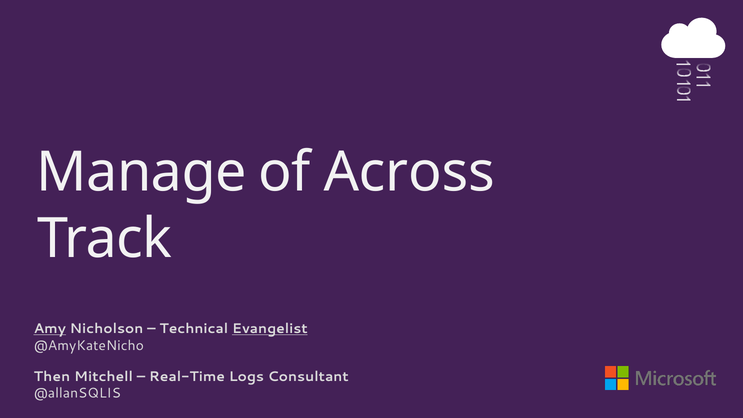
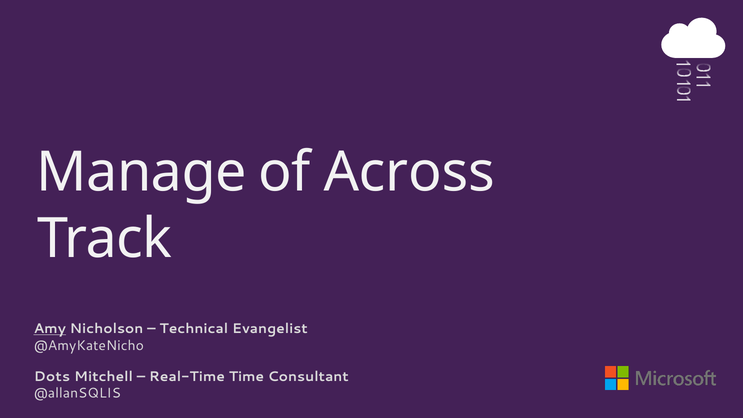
Evangelist underline: present -> none (270, 329)
Then: Then -> Dots (52, 377)
Logs: Logs -> Time (246, 377)
